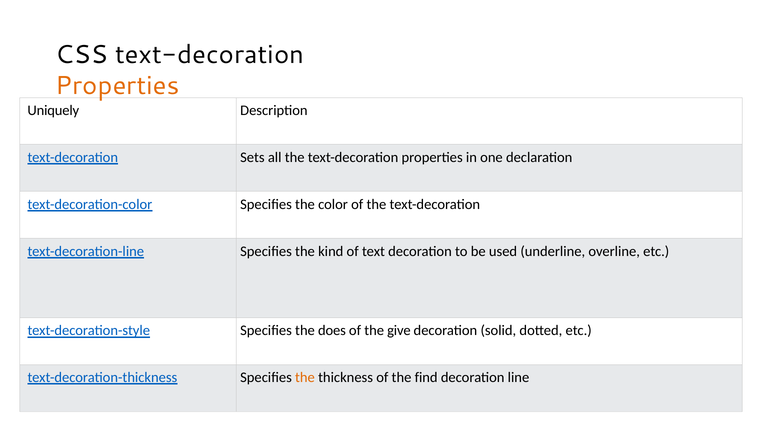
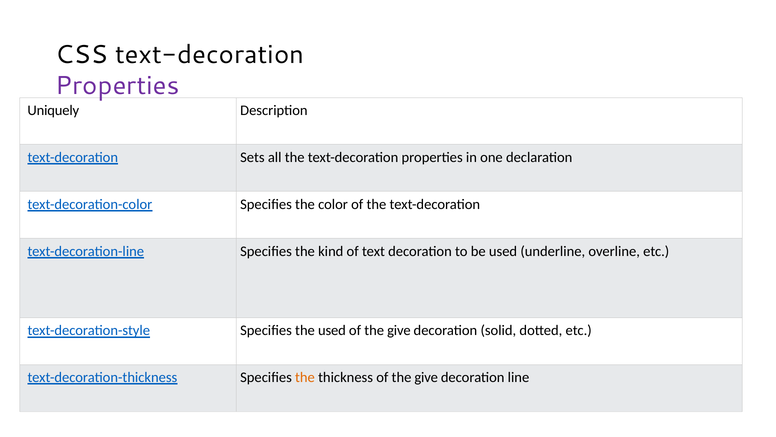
Properties colour: orange -> purple (118, 86)
the does: does -> used (332, 330)
thickness of the find: find -> give (426, 377)
